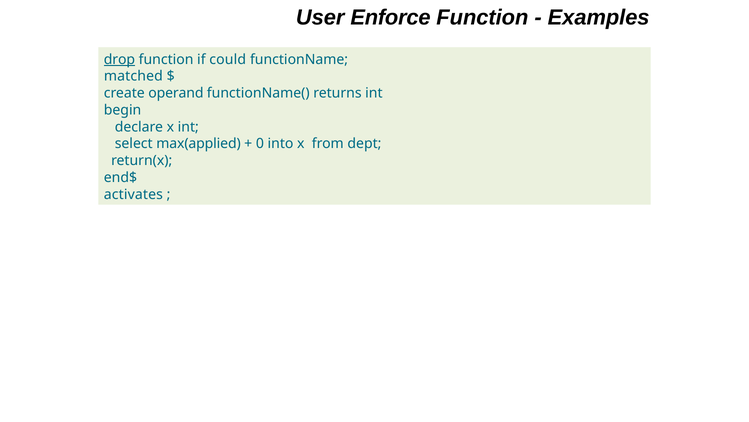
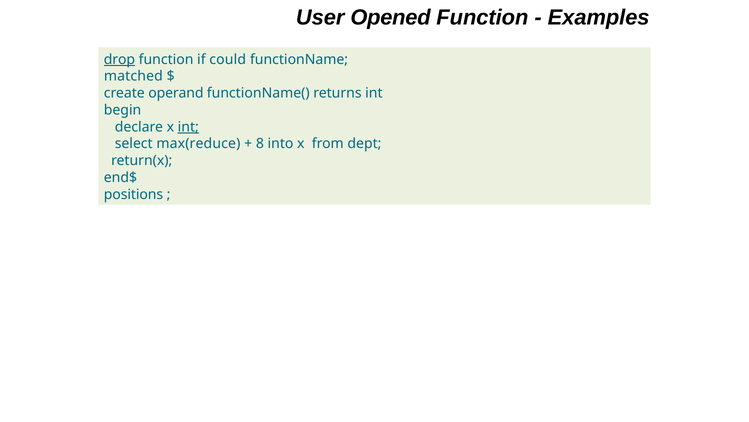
Enforce: Enforce -> Opened (390, 17)
int underline: none -> present (188, 127)
max(applied: max(applied -> max(reduce (198, 144)
0: 0 -> 8 (260, 144)
activates: activates -> positions (133, 194)
